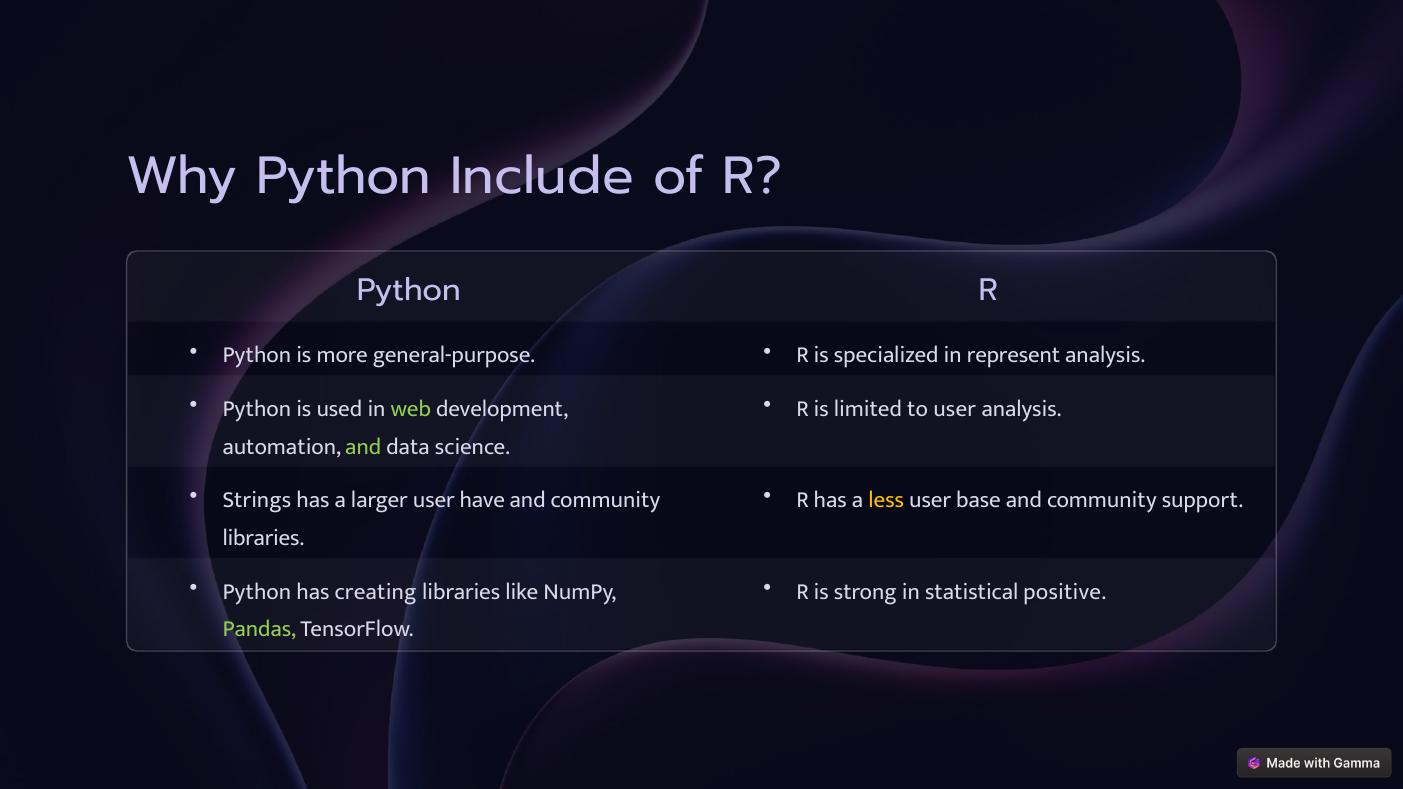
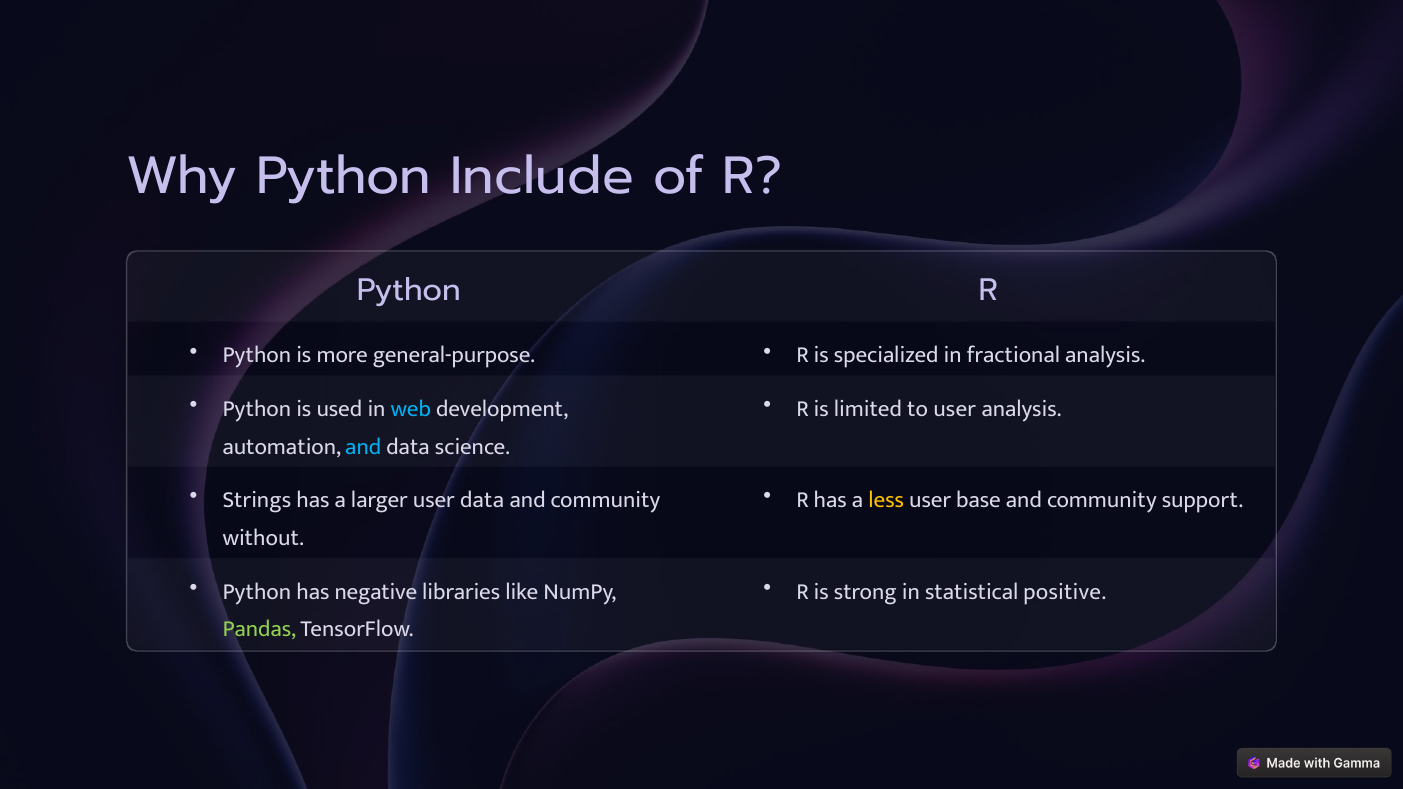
represent: represent -> fractional (1014, 355)
web colour: light green -> light blue (411, 409)
and colour: light green -> light blue (363, 447)
user have: have -> data (482, 500)
libraries: libraries -> without (263, 538)
creating: creating -> negative (376, 592)
